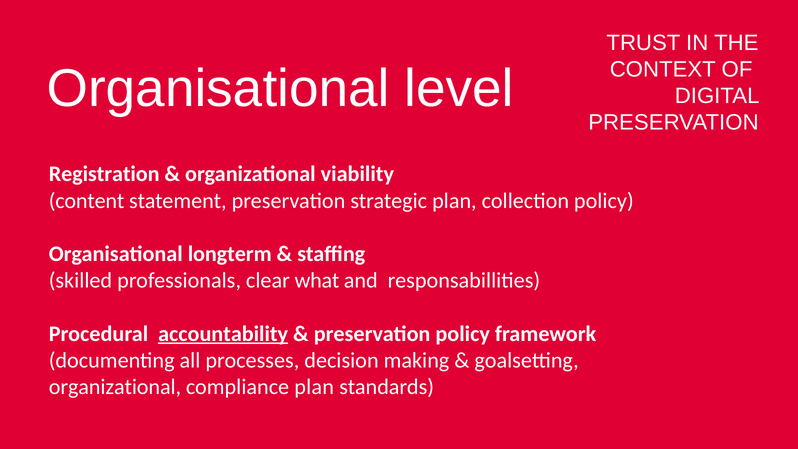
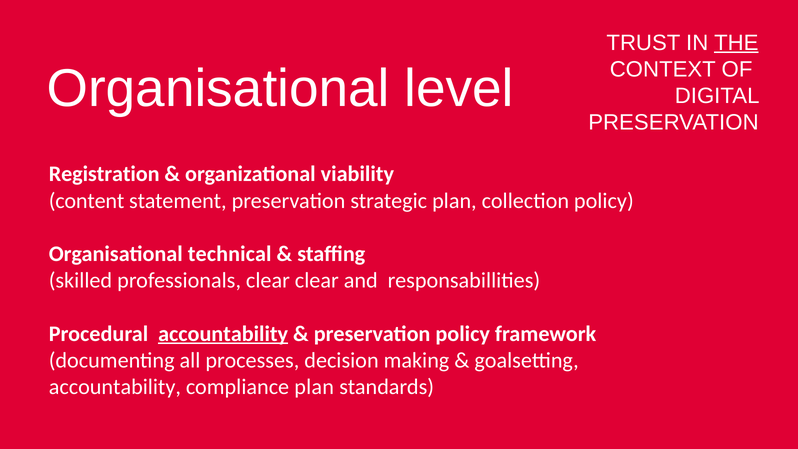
THE underline: none -> present (736, 43)
longterm: longterm -> technical (230, 254)
clear what: what -> clear (317, 281)
organizational: organizational -> accountability (115, 387)
